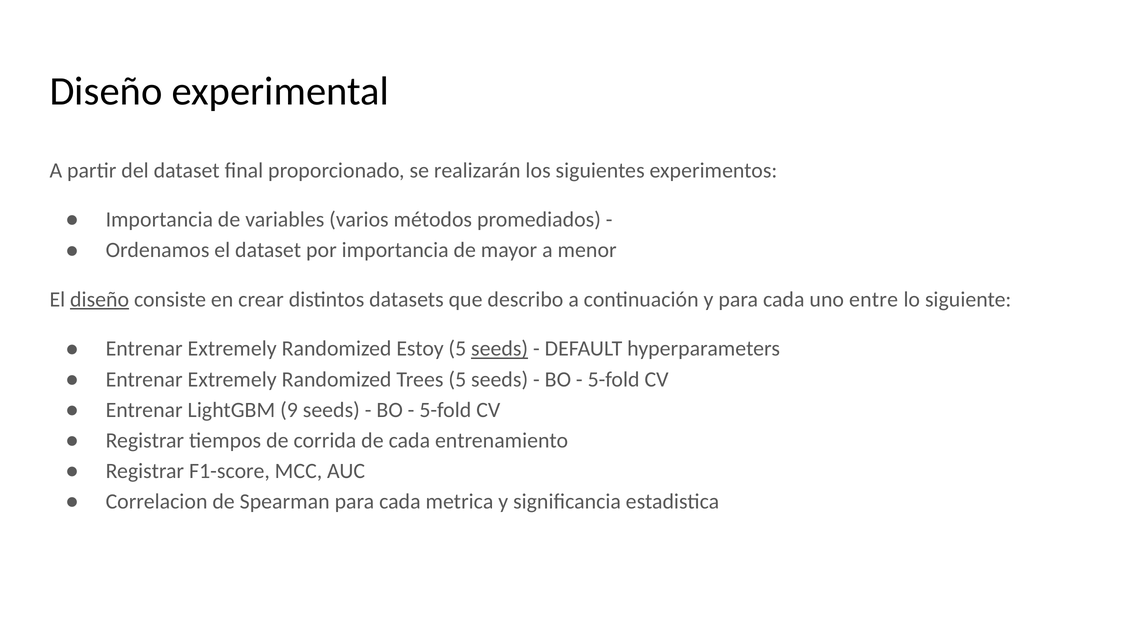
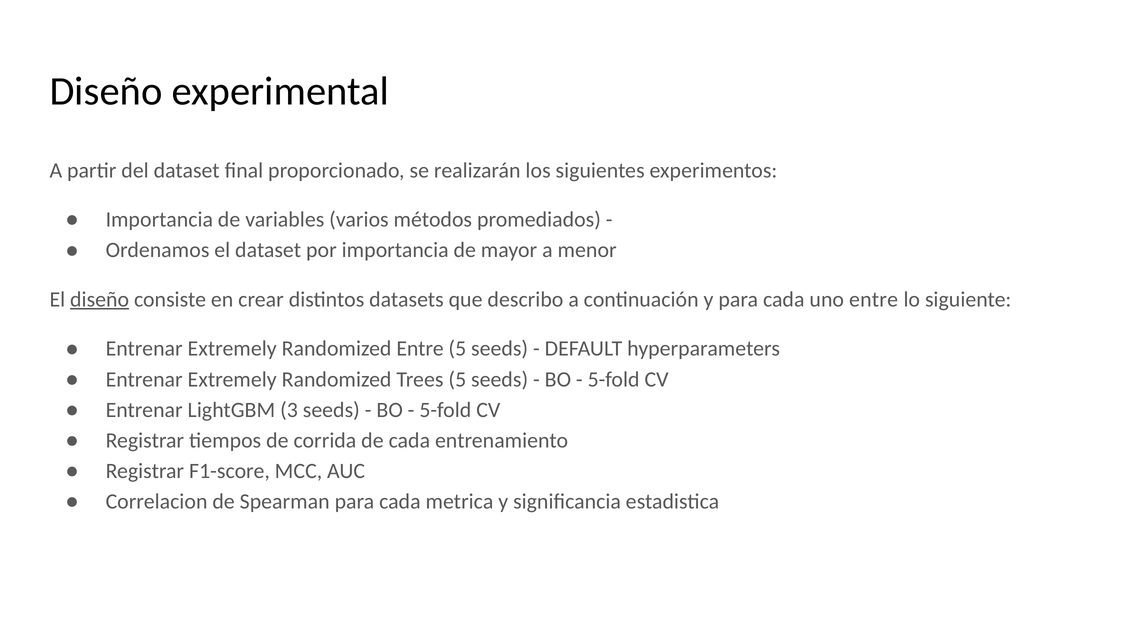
Randomized Estoy: Estoy -> Entre (420, 349)
seeds underline: present -> none (500, 349)
9: 9 -> 3 (289, 410)
